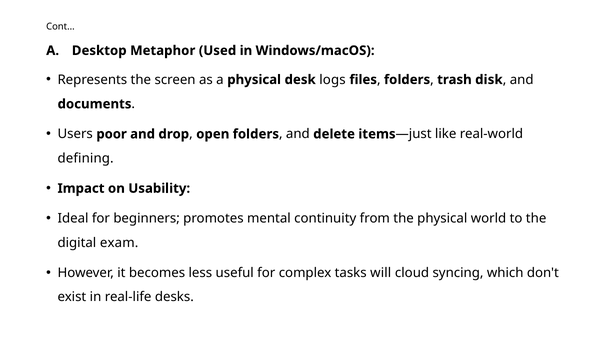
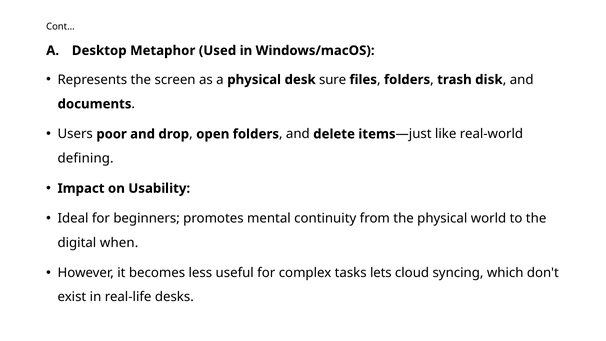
logs: logs -> sure (333, 80)
exam: exam -> when (119, 243)
will: will -> lets (381, 273)
